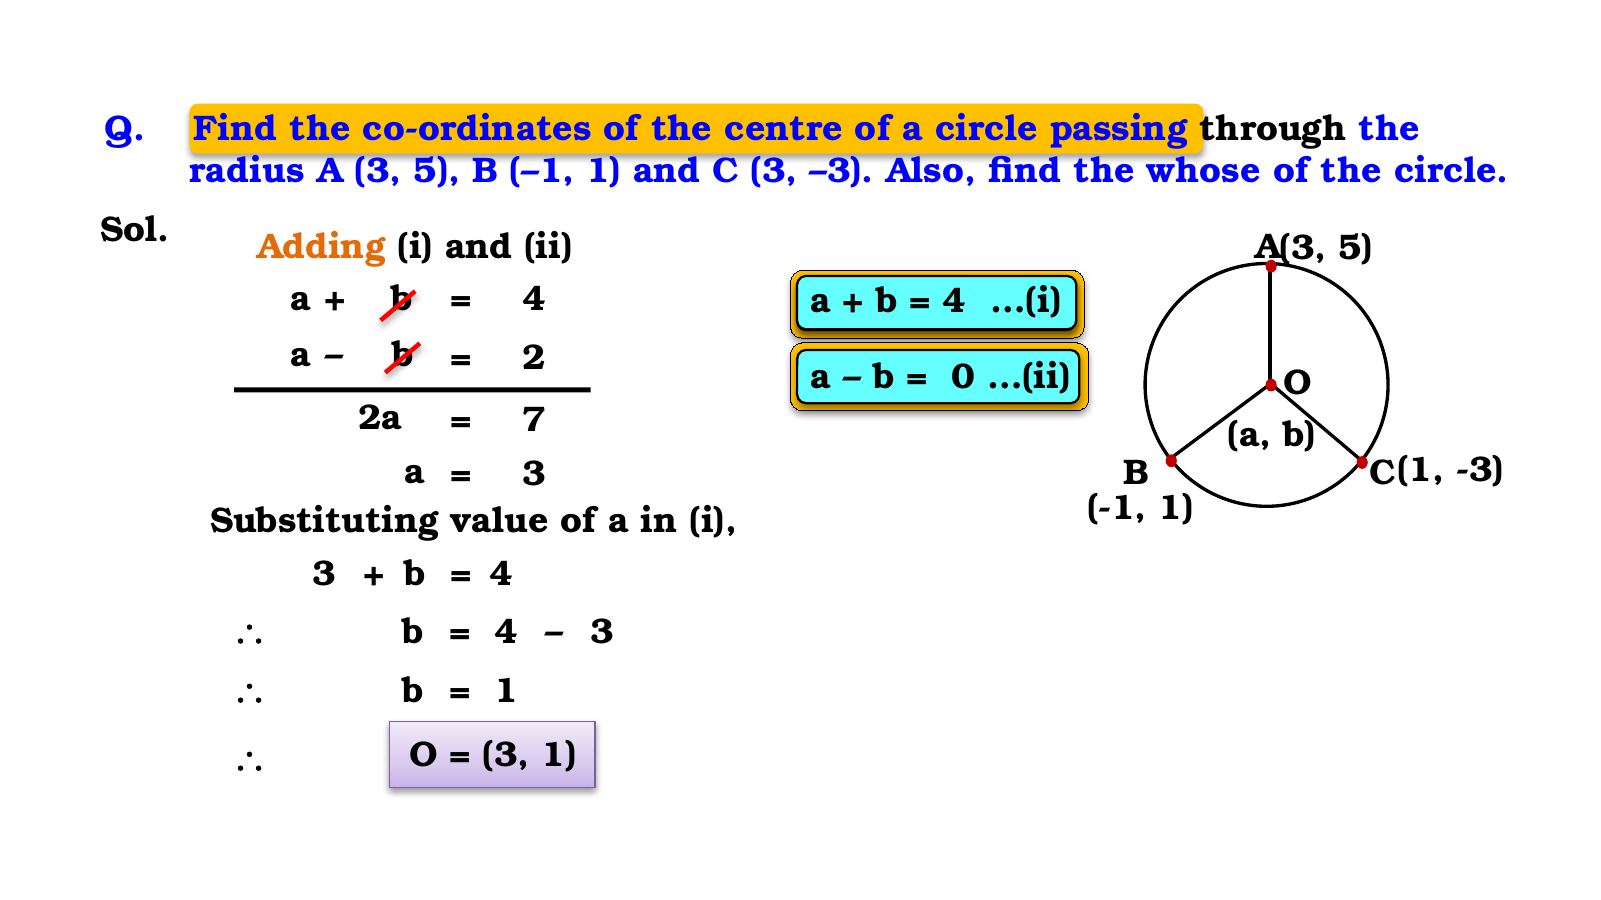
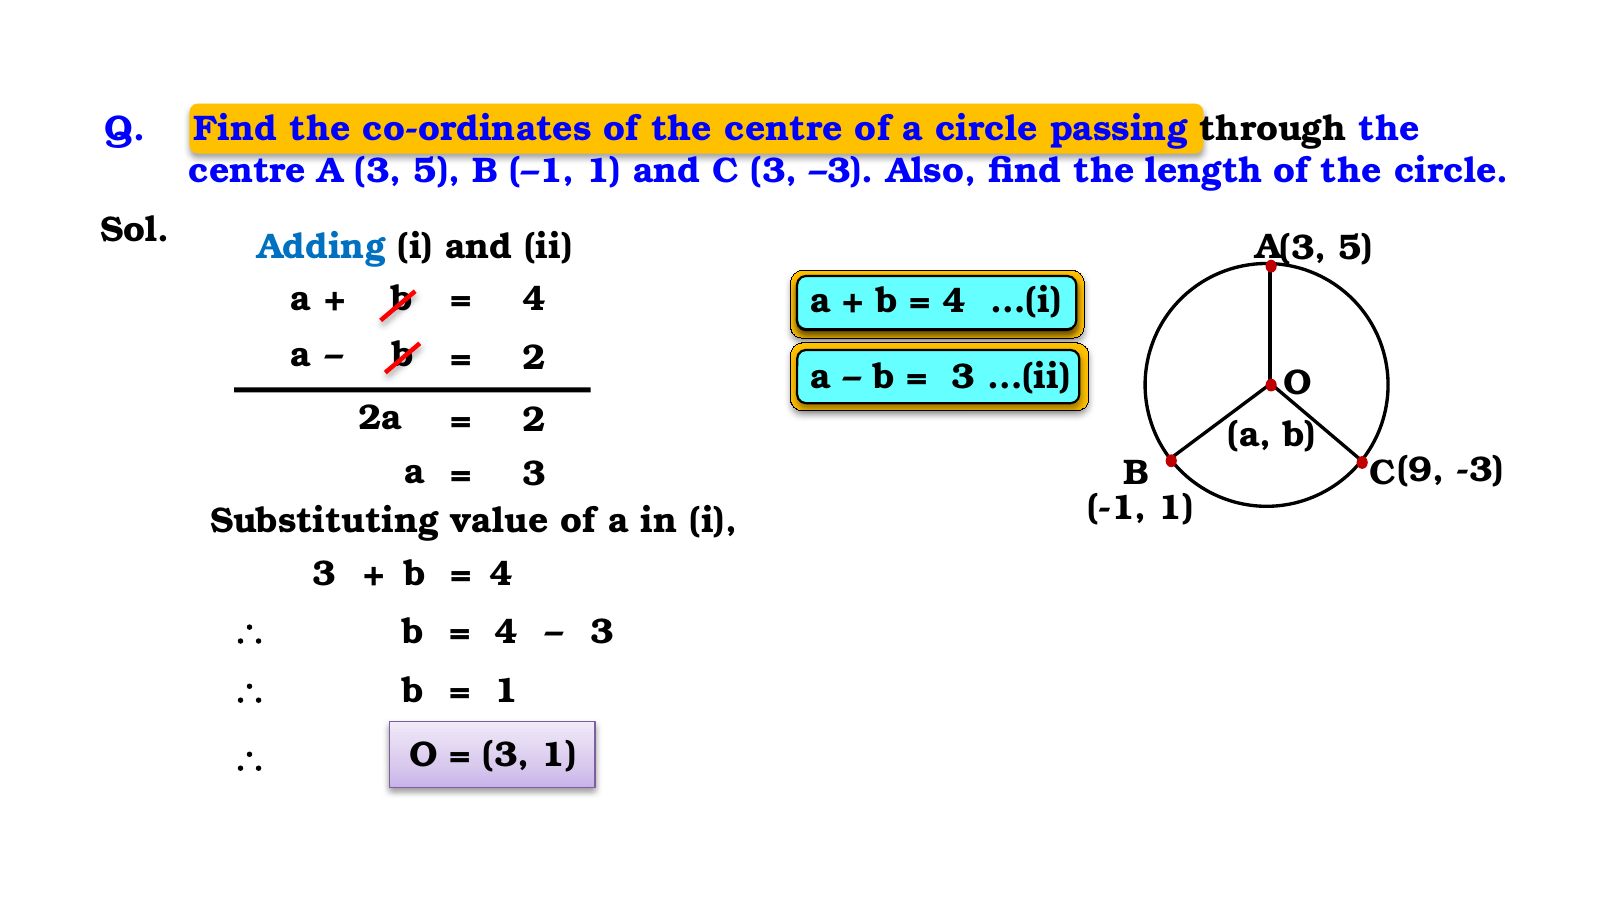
radius: radius -> centre (247, 171)
whose: whose -> length (1204, 171)
Adding colour: orange -> blue (321, 247)
0: 0 -> 3 (963, 377)
7: 7 -> 2 (534, 421)
B 1: 1 -> 9 (1421, 470)
